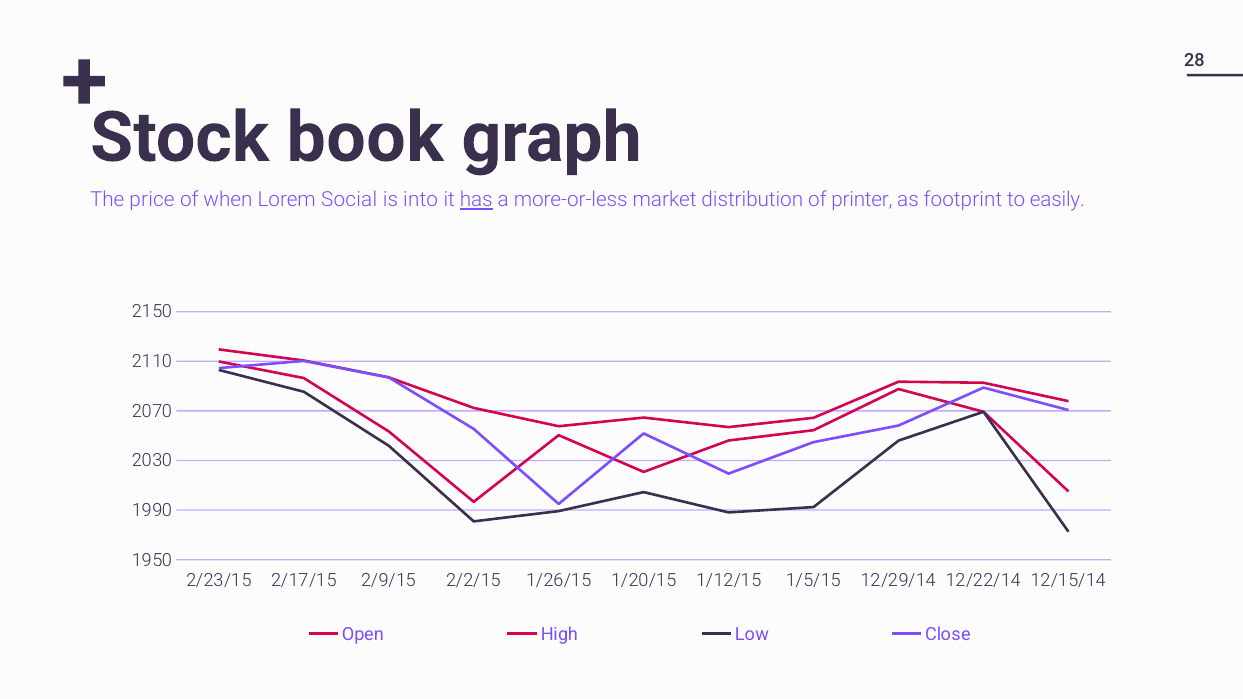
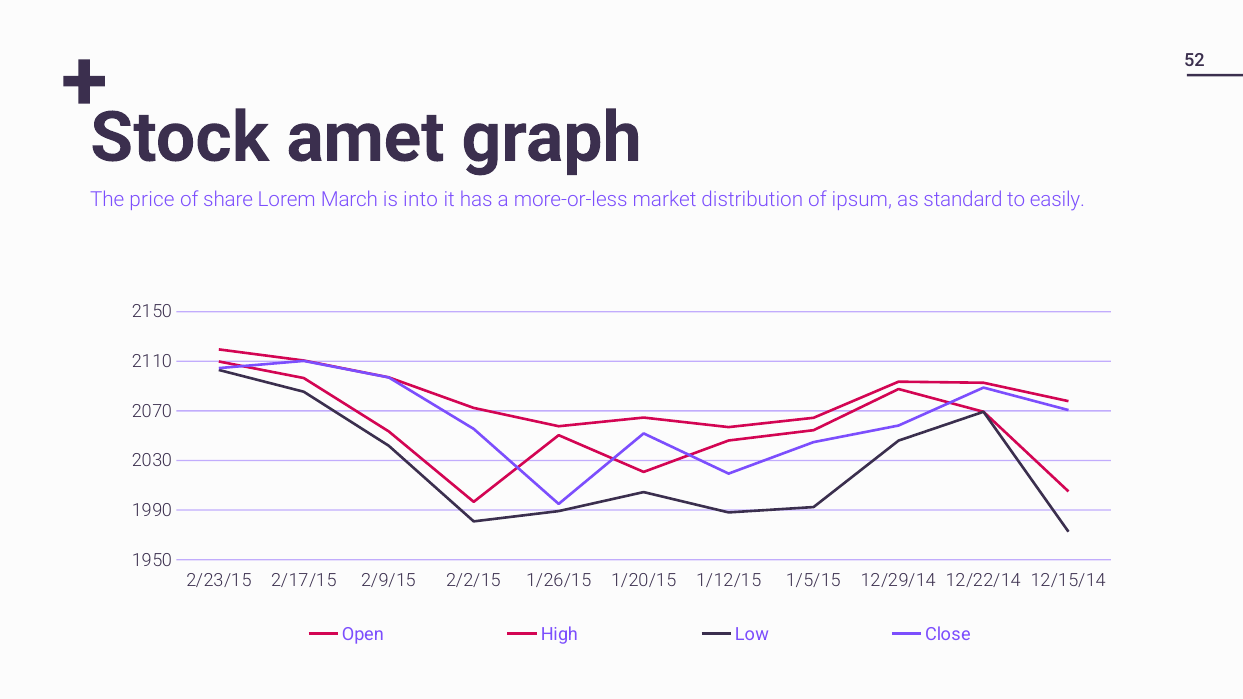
28: 28 -> 52 (1194, 61)
book: book -> amet (365, 138)
when: when -> share (228, 200)
Social: Social -> March (349, 200)
has underline: present -> none (476, 200)
printer: printer -> ipsum (862, 200)
footprint: footprint -> standard (963, 200)
